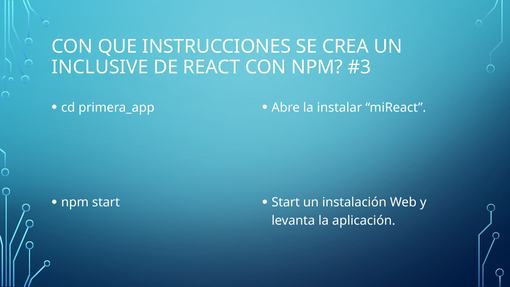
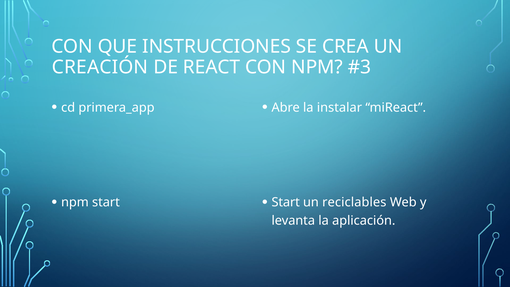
INCLUSIVE: INCLUSIVE -> CREACIÓN (100, 67)
instalación: instalación -> reciclables (354, 202)
